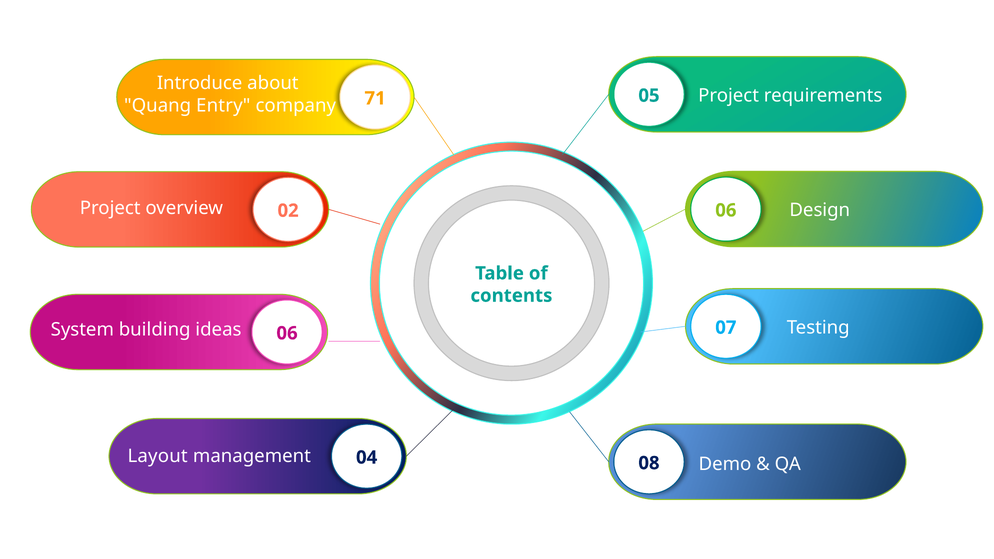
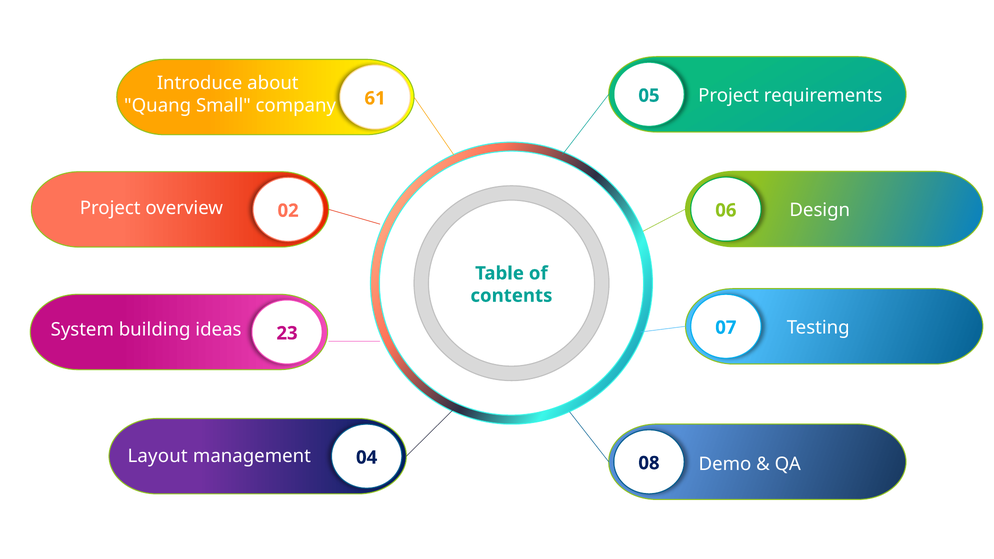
Entry: Entry -> Small (223, 105)
71: 71 -> 61 (375, 98)
ideas 06: 06 -> 23 (287, 333)
